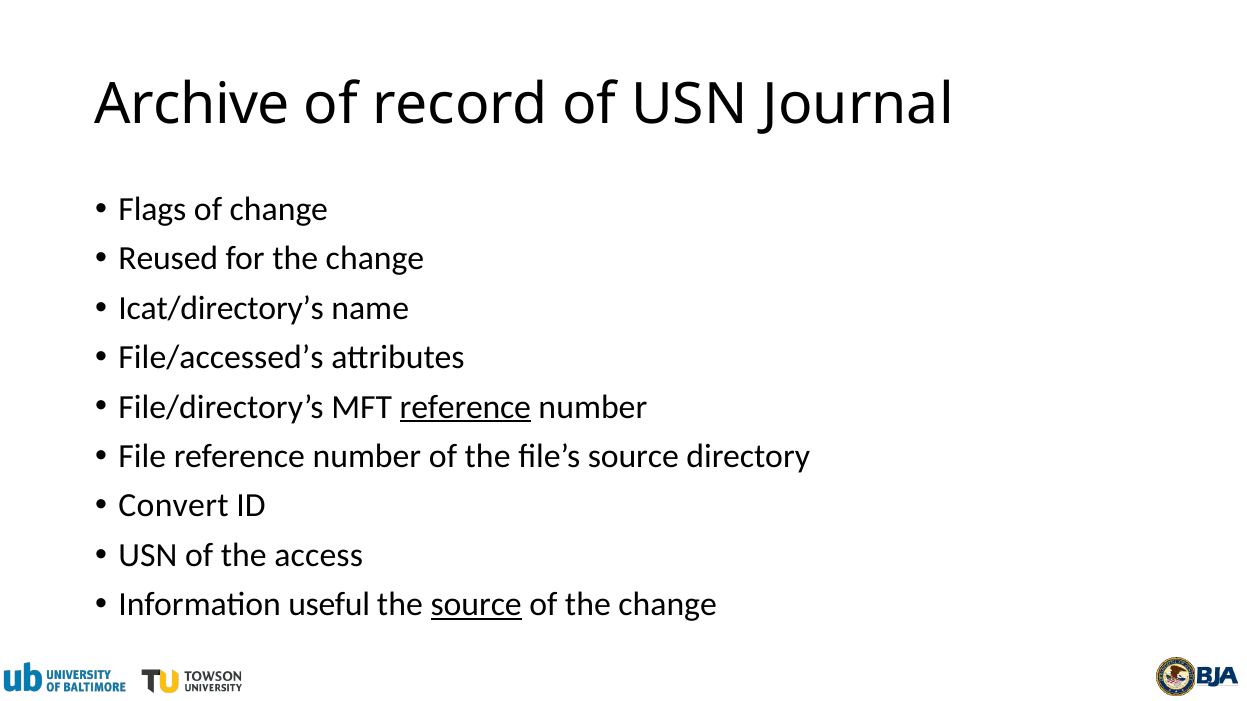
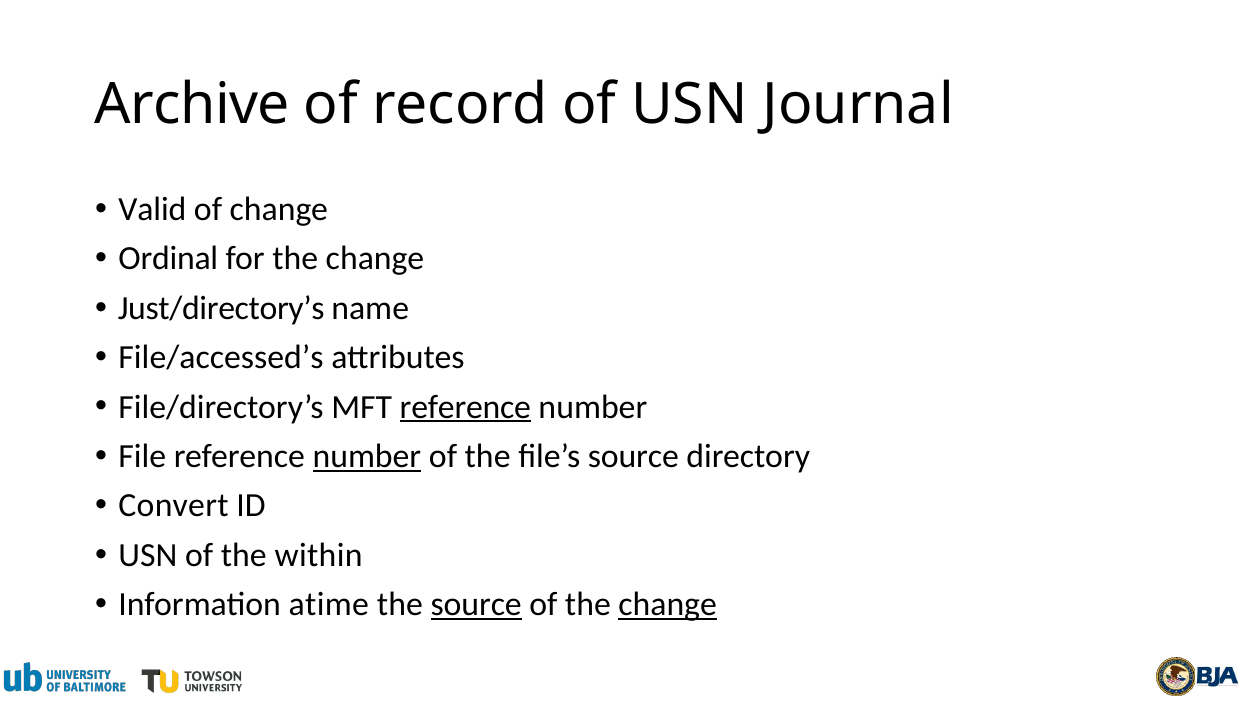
Flags: Flags -> Valid (152, 209)
Reused: Reused -> Ordinal (168, 259)
Icat/directory’s: Icat/directory’s -> Just/directory’s (221, 308)
number underline: none -> present (367, 457)
access: access -> within (319, 556)
useful: useful -> atime (329, 605)
change underline: none -> present (668, 605)
